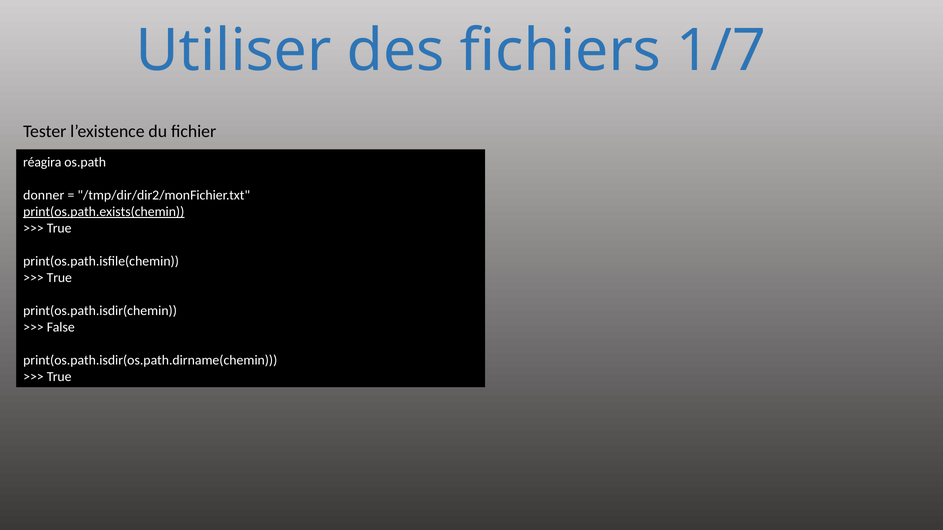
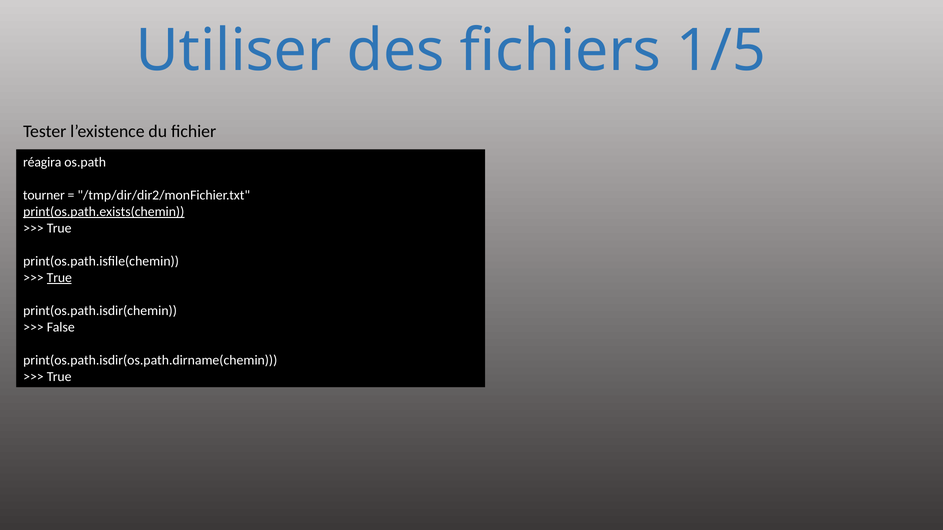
1/7: 1/7 -> 1/5 (721, 51)
donner: donner -> tourner (44, 195)
True underline: none -> present (59, 278)
